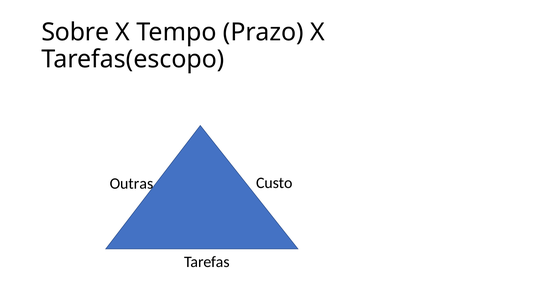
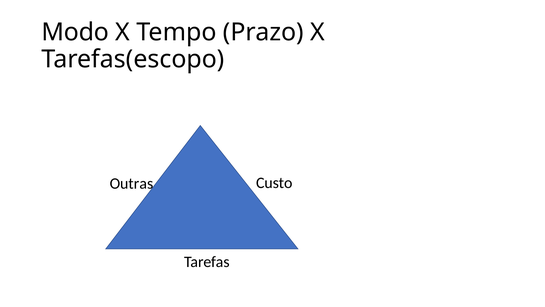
Sobre: Sobre -> Modo (75, 32)
